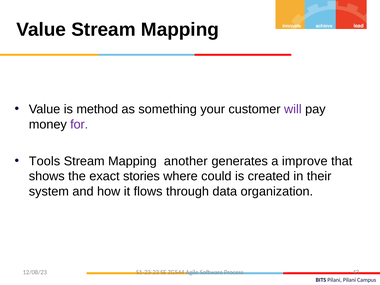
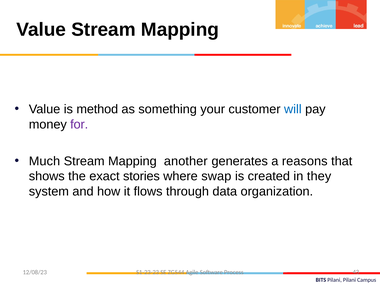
will colour: purple -> blue (293, 109)
Tools: Tools -> Much (44, 161)
improve: improve -> reasons (305, 161)
could: could -> swap (216, 176)
their: their -> they (319, 176)
